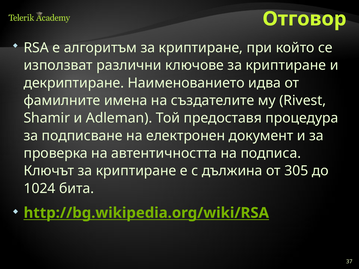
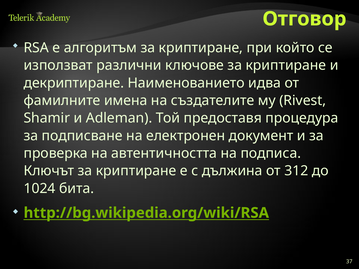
305: 305 -> 312 (296, 171)
